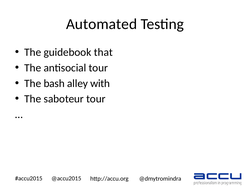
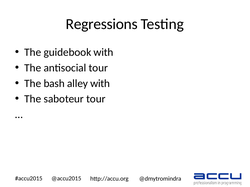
Automated: Automated -> Regressions (102, 24)
guidebook that: that -> with (103, 52)
